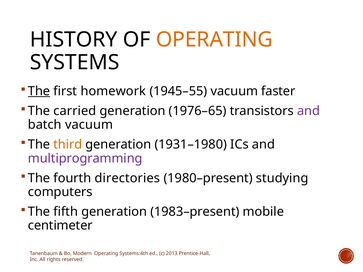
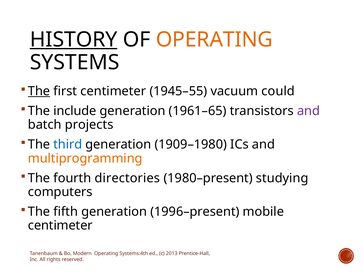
HISTORY underline: none -> present (74, 40)
first homework: homework -> centimeter (113, 91)
faster: faster -> could (278, 91)
carried: carried -> include (75, 111)
1976–65: 1976–65 -> 1961–65 (198, 111)
batch vacuum: vacuum -> projects (89, 125)
third colour: orange -> blue (68, 145)
1931–1980: 1931–1980 -> 1909–1980 (191, 145)
multiprogramming colour: purple -> orange (85, 158)
1983–present: 1983–present -> 1996–present (195, 212)
